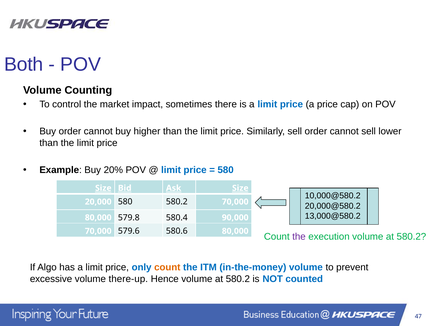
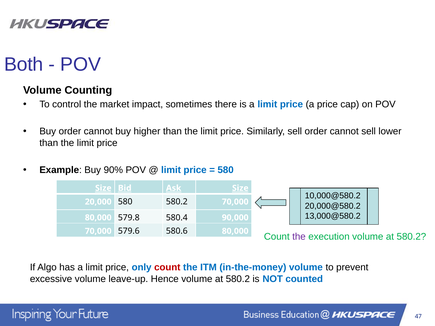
20%: 20% -> 90% (113, 170)
count colour: orange -> red (167, 268)
there-up: there-up -> leave-up (128, 279)
